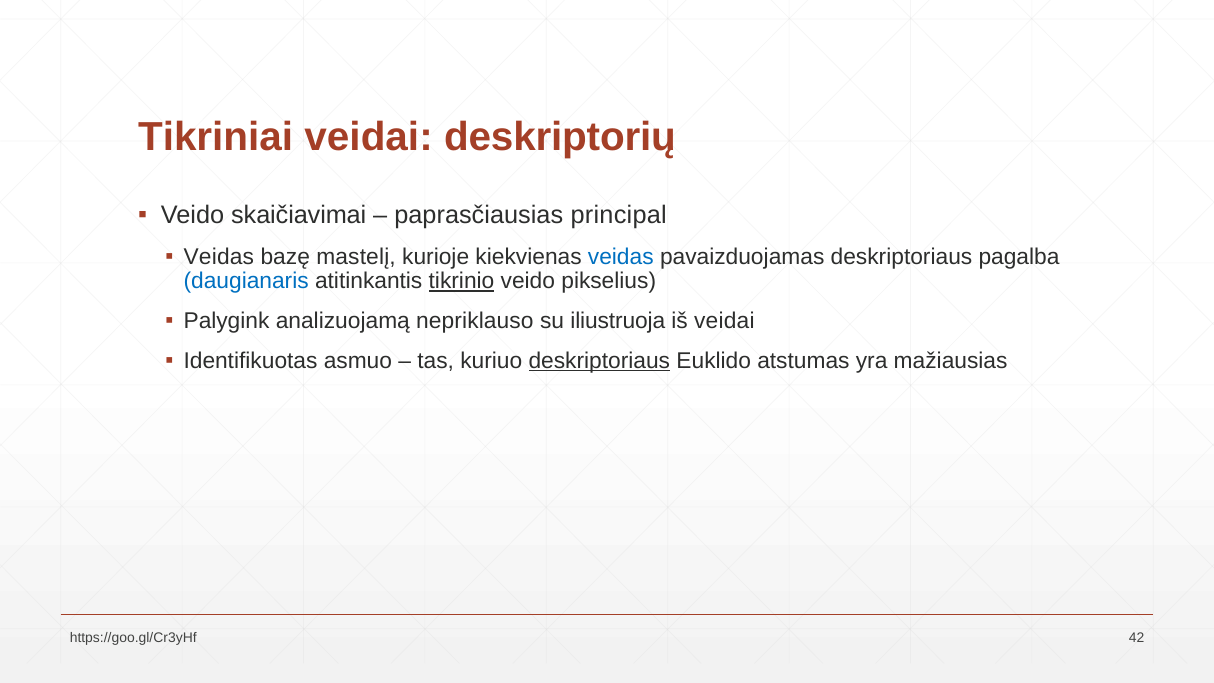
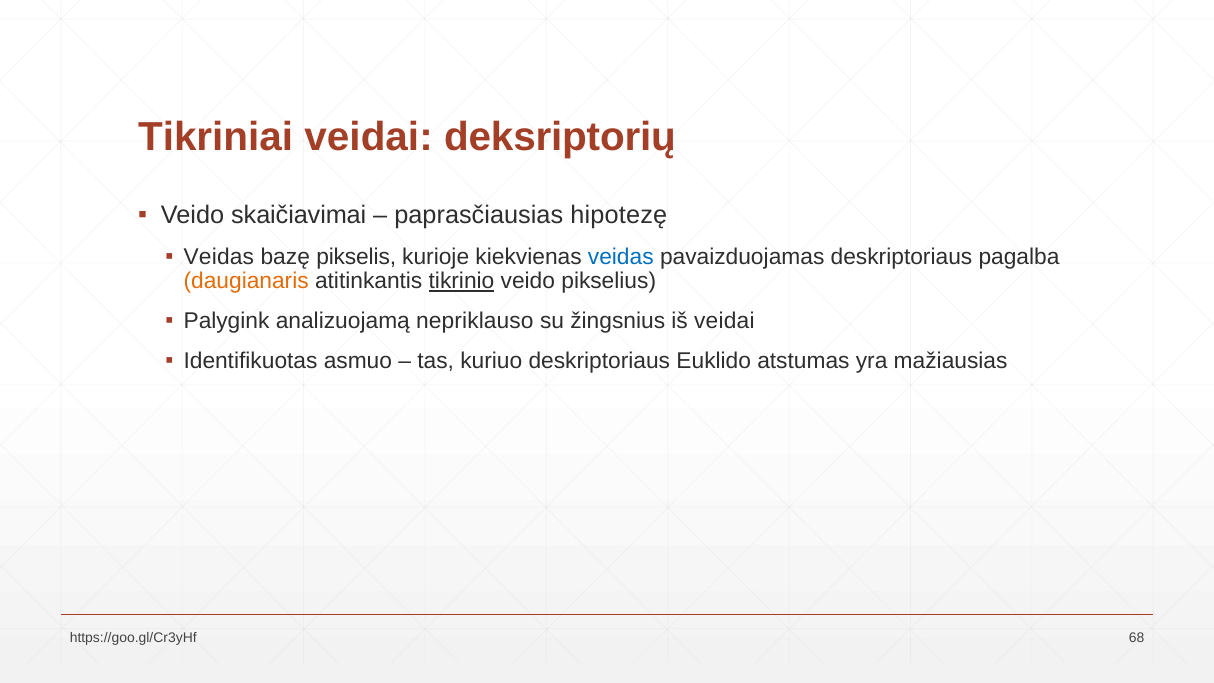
deskriptorių: deskriptorių -> deksriptorių (560, 137)
principal: principal -> hipotezę (619, 215)
mastelį: mastelį -> pikselis (356, 256)
daugianaris colour: blue -> orange (246, 281)
iliustruoja: iliustruoja -> žingsnius (618, 321)
deskriptoriaus underline: present -> none (599, 361)
42: 42 -> 68 (1137, 638)
